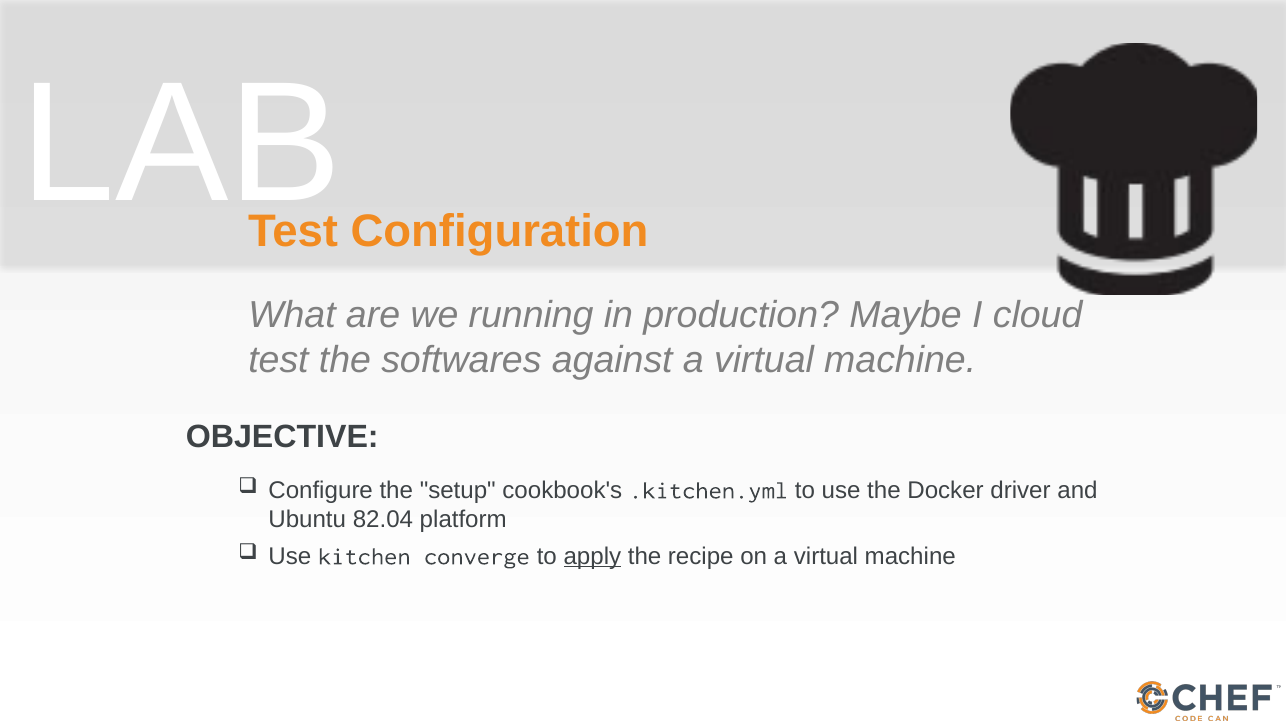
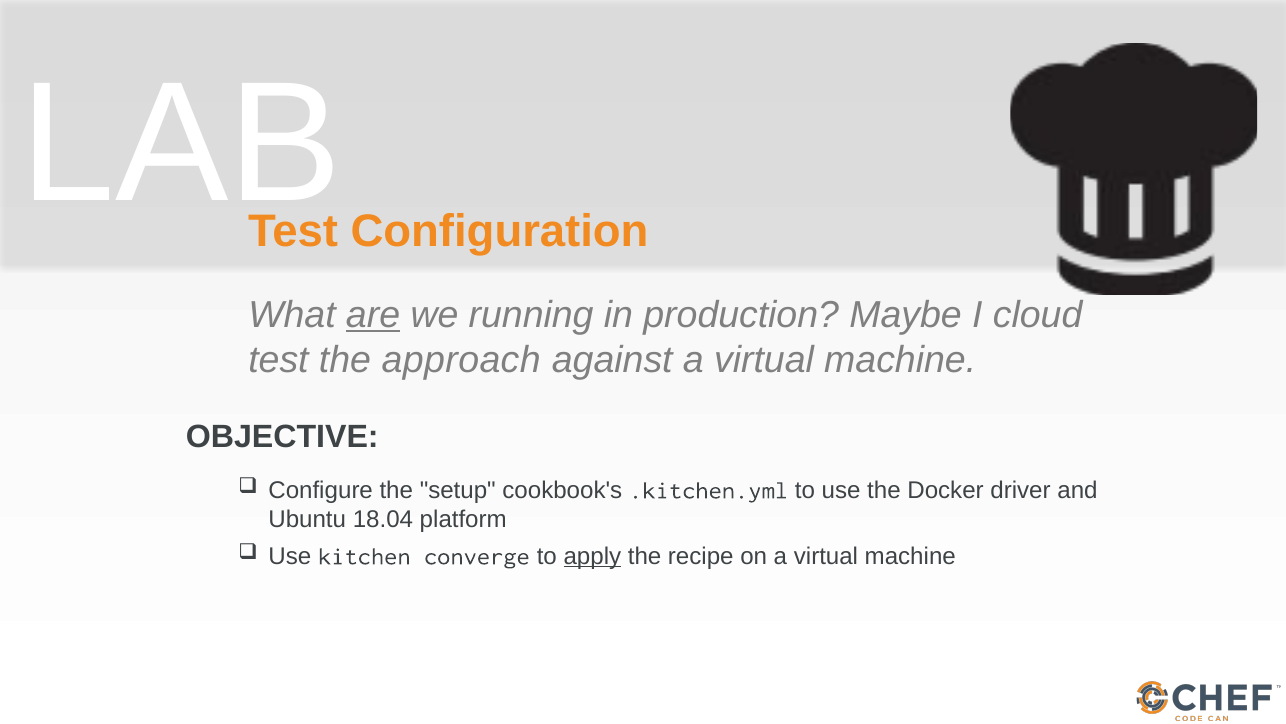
are underline: none -> present (373, 314)
softwares: softwares -> approach (461, 359)
82.04: 82.04 -> 18.04 (383, 519)
